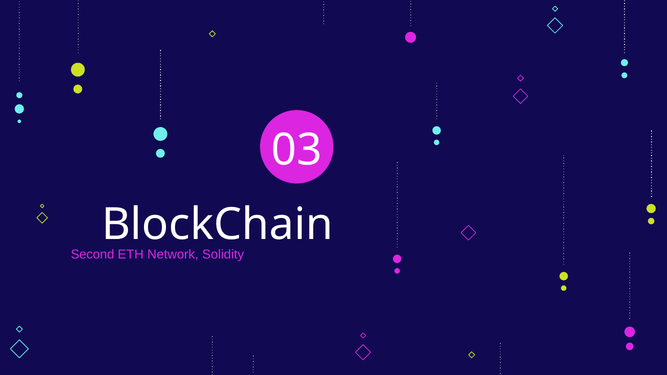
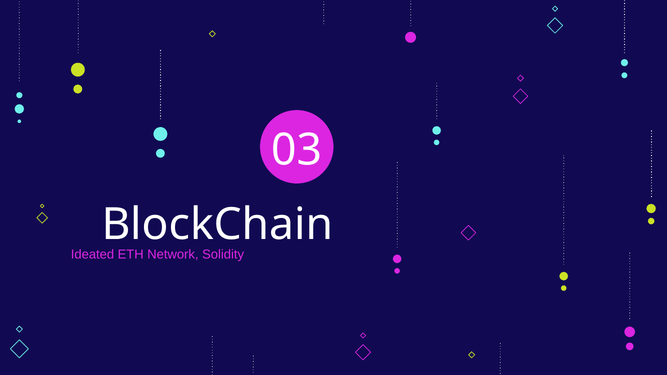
Second: Second -> Ideated (92, 254)
